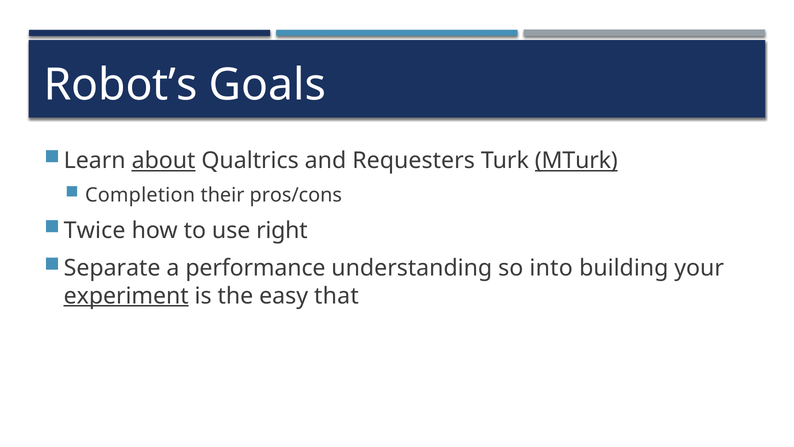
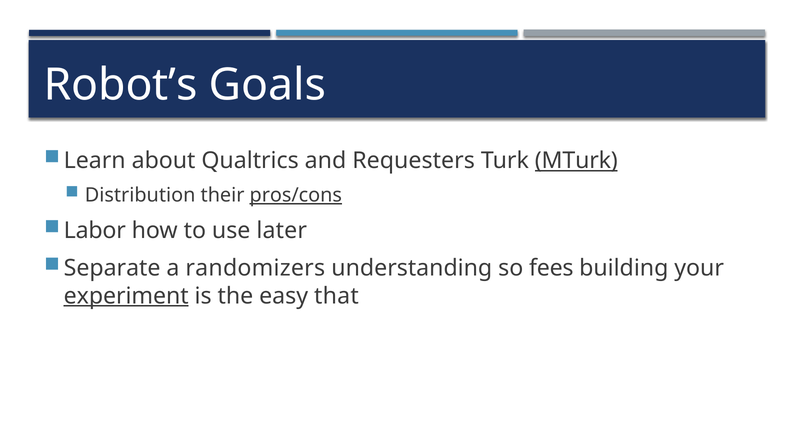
about underline: present -> none (164, 160)
Completion: Completion -> Distribution (140, 195)
pros/cons underline: none -> present (296, 195)
Twice: Twice -> Labor (95, 231)
right: right -> later (282, 231)
performance: performance -> randomizers (255, 268)
into: into -> fees (551, 268)
